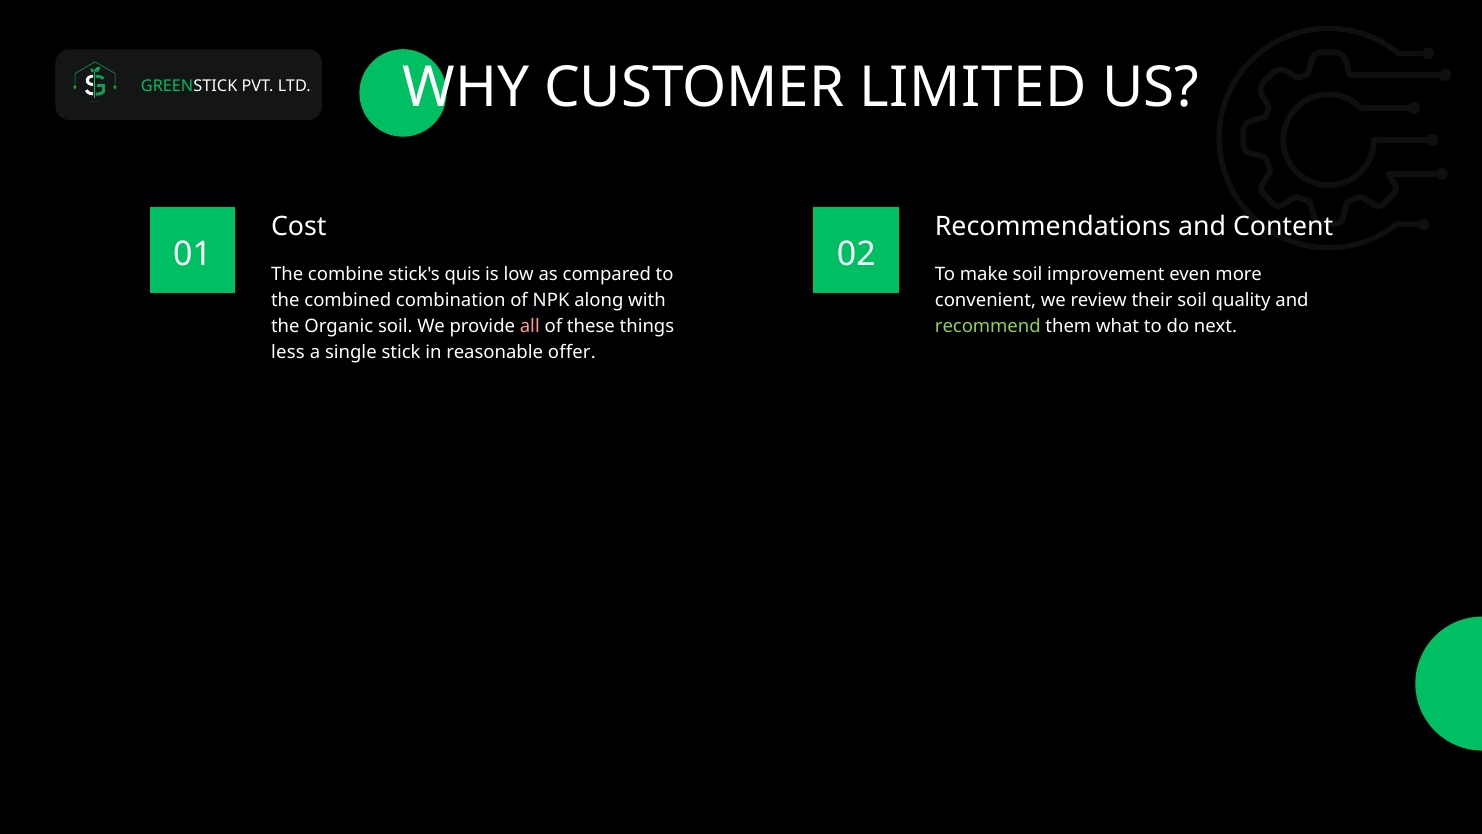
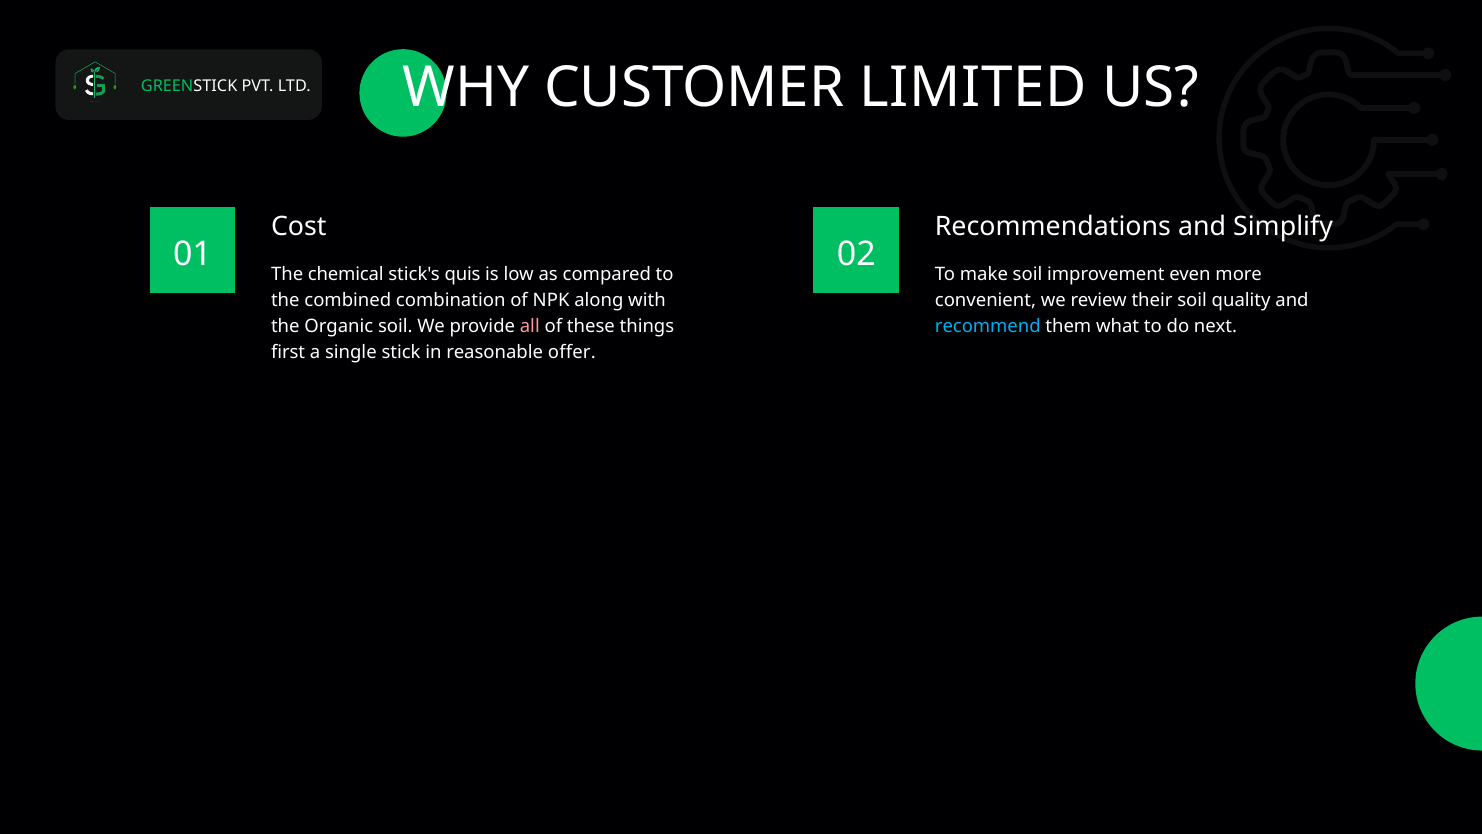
Content: Content -> Simplify (1283, 227)
combine: combine -> chemical (346, 274)
recommend colour: light green -> light blue (988, 326)
less: less -> first (288, 352)
